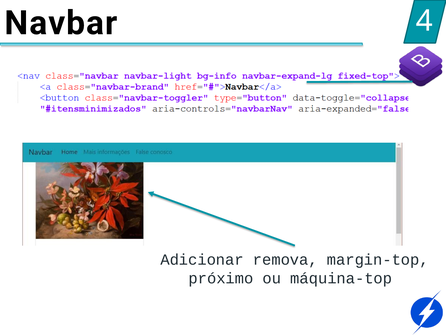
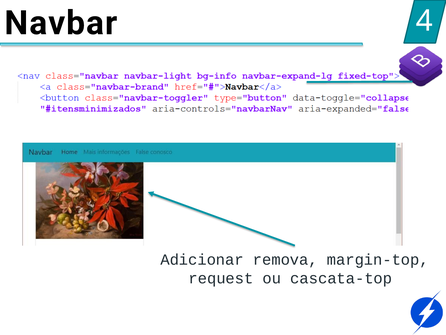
próximo: próximo -> request (221, 278)
máquina-top: máquina-top -> cascata-top (341, 278)
